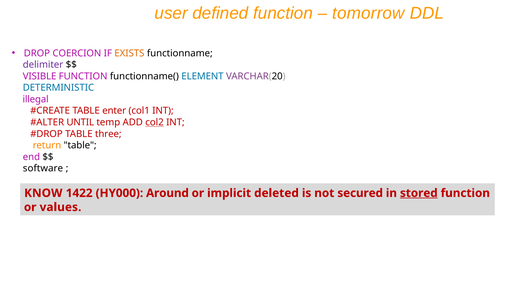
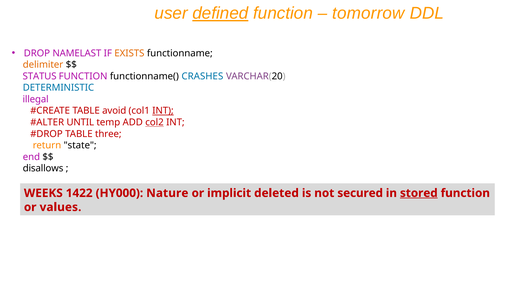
defined underline: none -> present (220, 13)
COERCION: COERCION -> NAMELAST (77, 53)
delimiter colour: purple -> orange (43, 65)
VISIBLE: VISIBLE -> STATUS (40, 76)
ELEMENT: ELEMENT -> CRASHES (202, 76)
enter: enter -> avoid (114, 111)
INT underline: none -> present (163, 111)
return table: table -> state (80, 145)
software: software -> disallows (43, 168)
KNOW: KNOW -> WEEKS (43, 193)
Around: Around -> Nature (167, 193)
